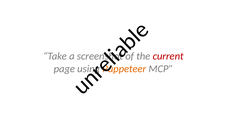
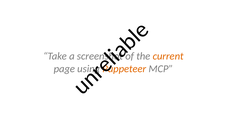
current colour: red -> orange (168, 56)
